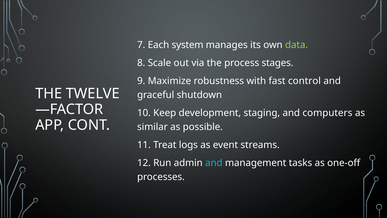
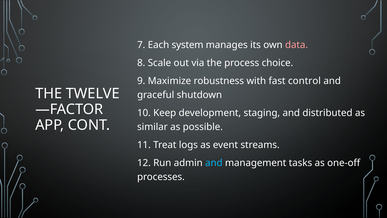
data colour: light green -> pink (297, 45)
stages: stages -> choice (277, 63)
computers: computers -> distributed (327, 113)
